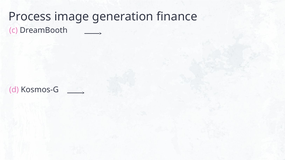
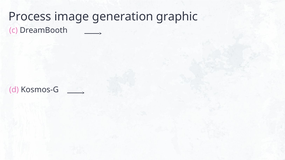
finance: finance -> graphic (177, 17)
